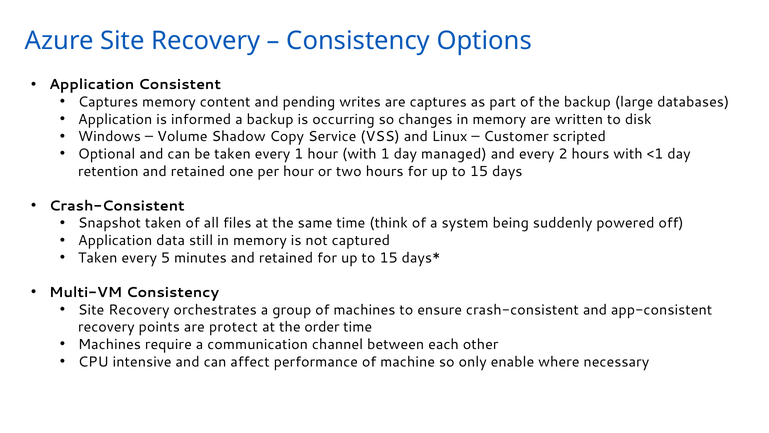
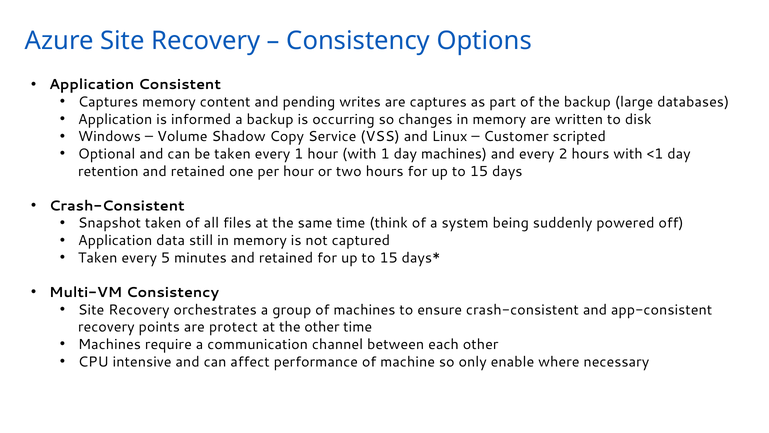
day managed: managed -> machines (454, 154)
the order: order -> other (322, 327)
